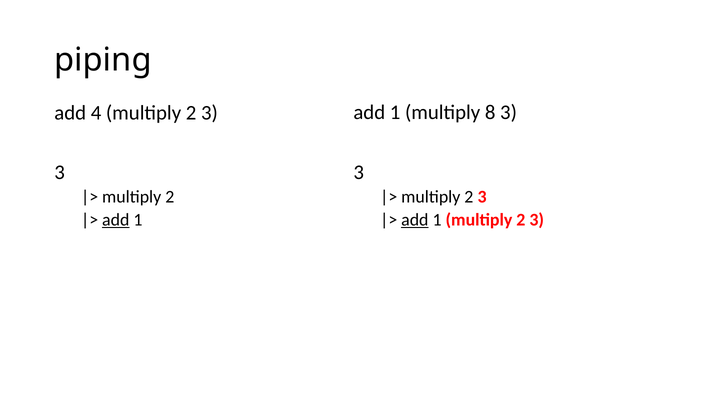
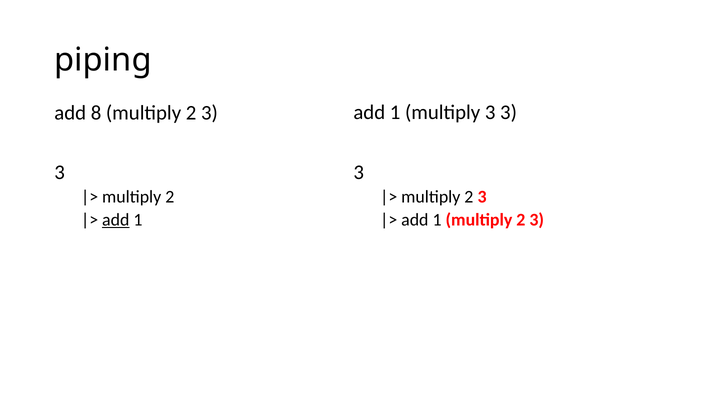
4: 4 -> 8 (96, 113)
multiply 8: 8 -> 3 (490, 113)
add underline: present -> none (415, 220)
